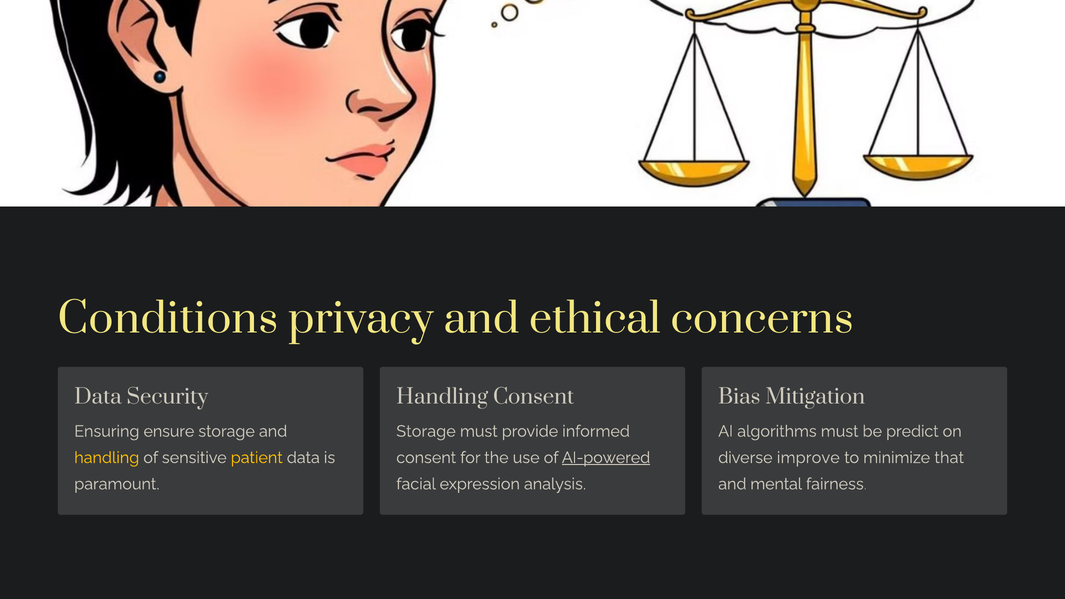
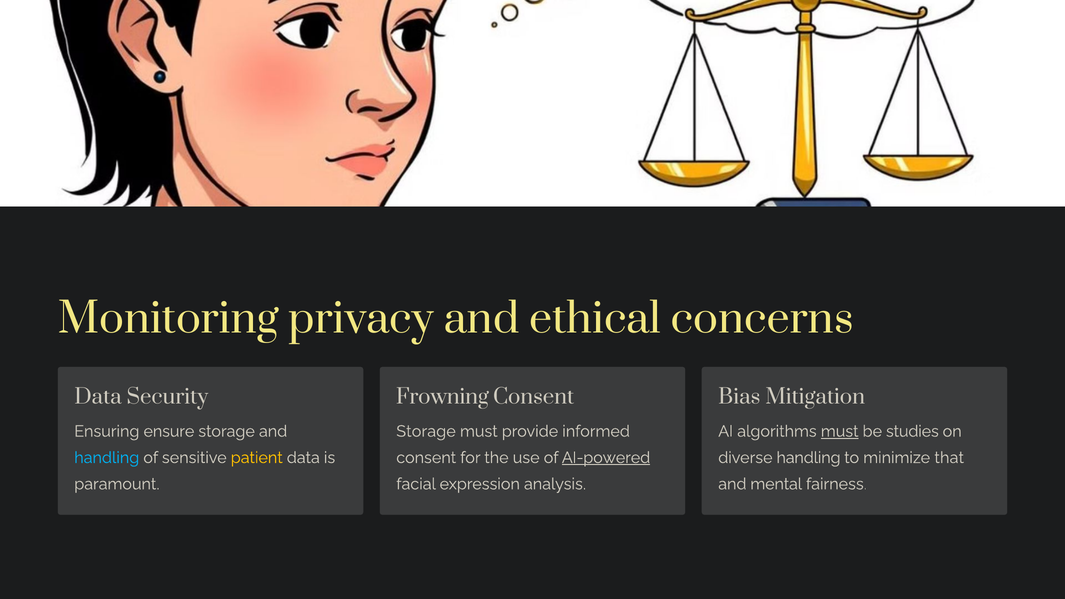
Conditions: Conditions -> Monitoring (168, 319)
Handling: Handling -> Frowning (442, 397)
must underline: none -> present (840, 431)
predict: predict -> studies (912, 431)
handling colour: yellow -> light blue (107, 458)
diverse improve: improve -> handling (808, 458)
